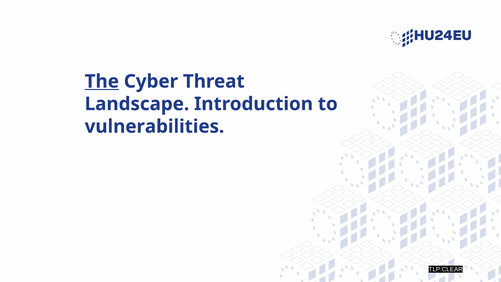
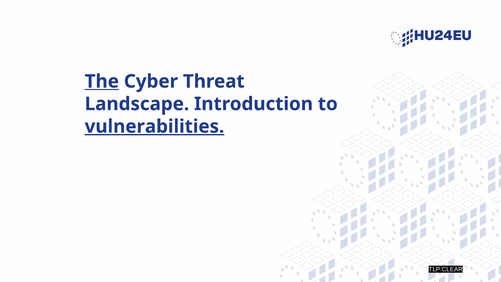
vulnerabilities underline: none -> present (154, 126)
